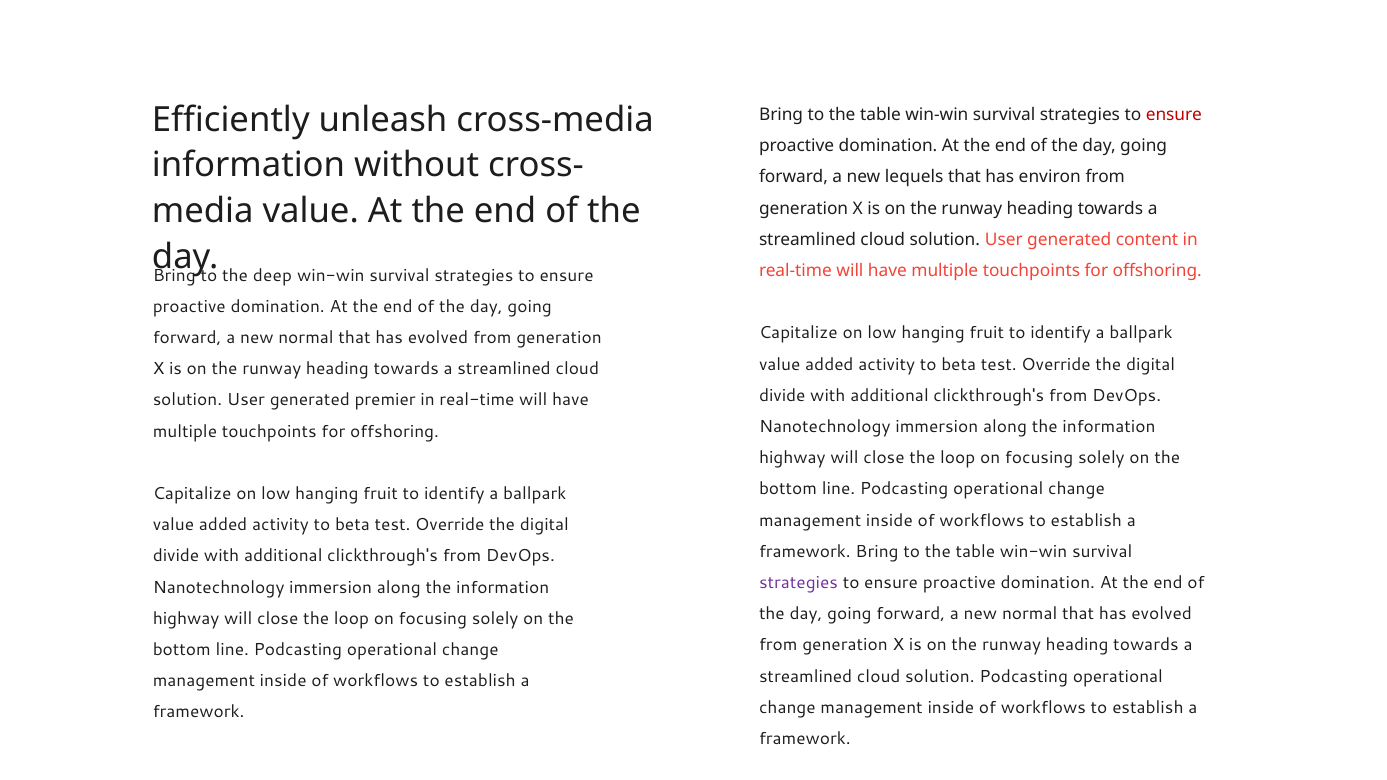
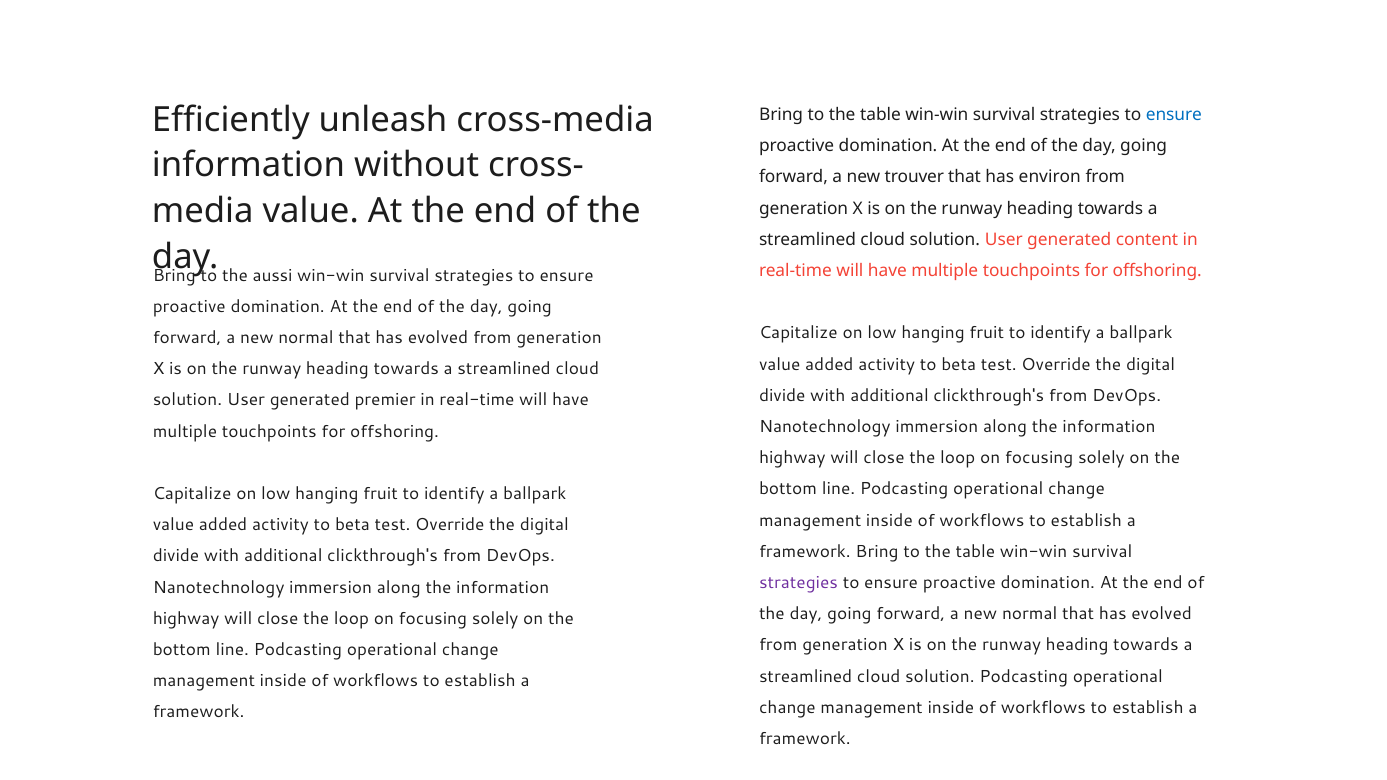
ensure colour: red -> blue (1174, 115)
lequels: lequels -> trouver (914, 177)
deep: deep -> aussi (273, 275)
